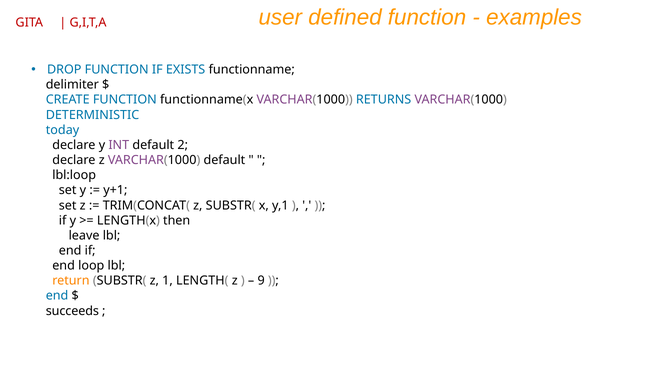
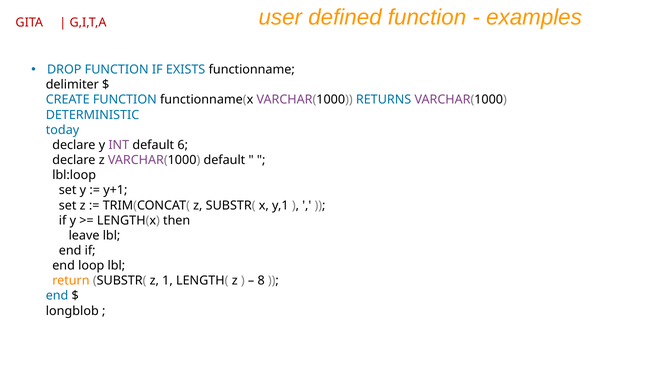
2: 2 -> 6 (183, 145)
9: 9 -> 8 (261, 281)
succeeds: succeeds -> longblob (72, 311)
